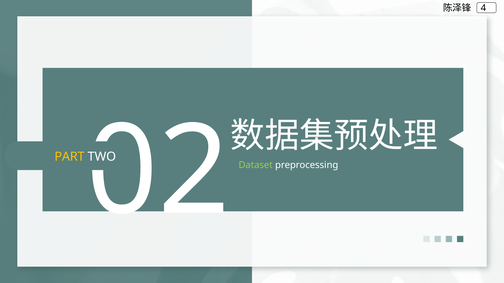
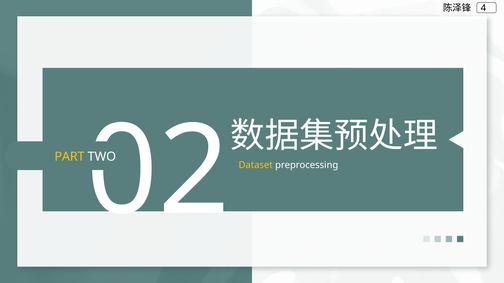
Dataset colour: light green -> yellow (256, 165)
